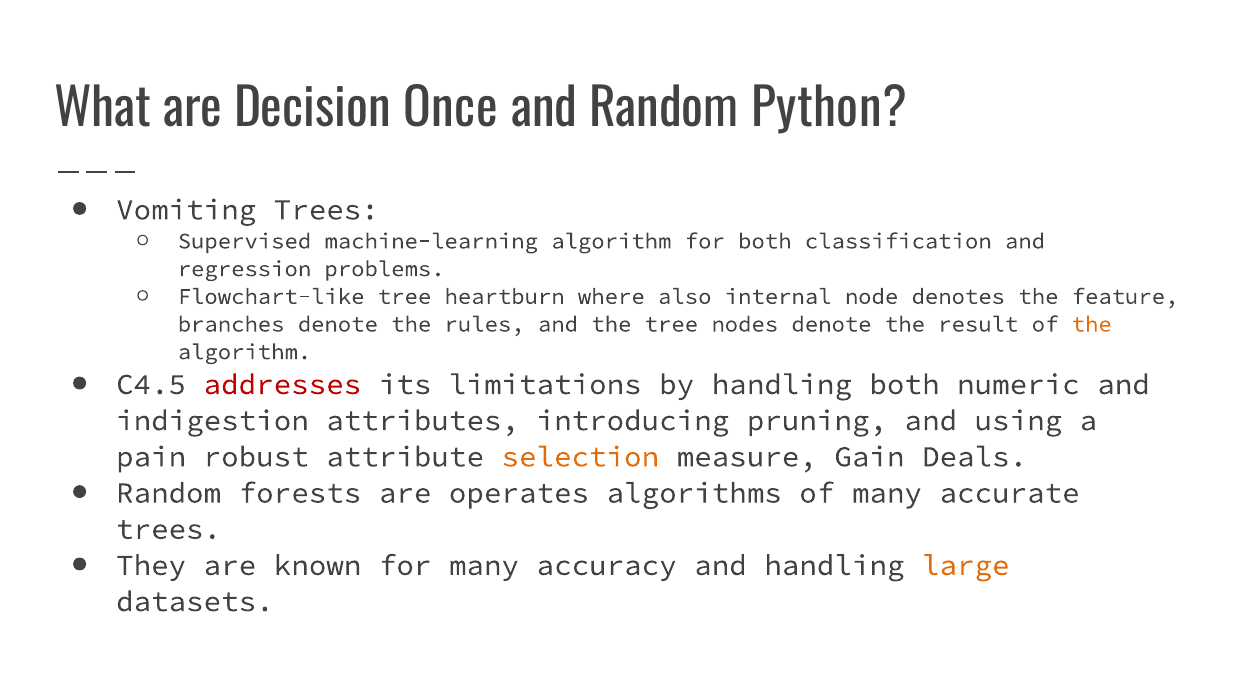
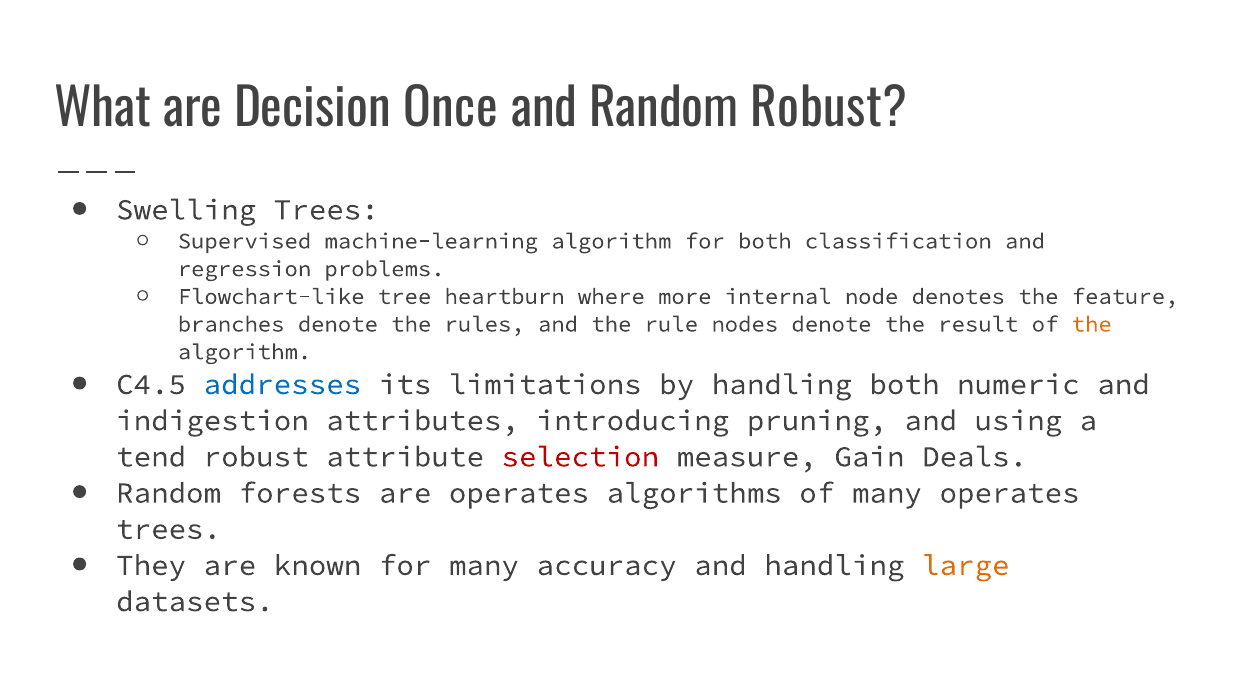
Random Python: Python -> Robust (829, 110)
Vomiting: Vomiting -> Swelling (186, 210)
also: also -> more (685, 297)
the tree: tree -> rule (671, 324)
addresses colour: red -> blue (282, 384)
pain: pain -> tend (151, 457)
selection colour: orange -> red (580, 457)
many accurate: accurate -> operates (1010, 493)
